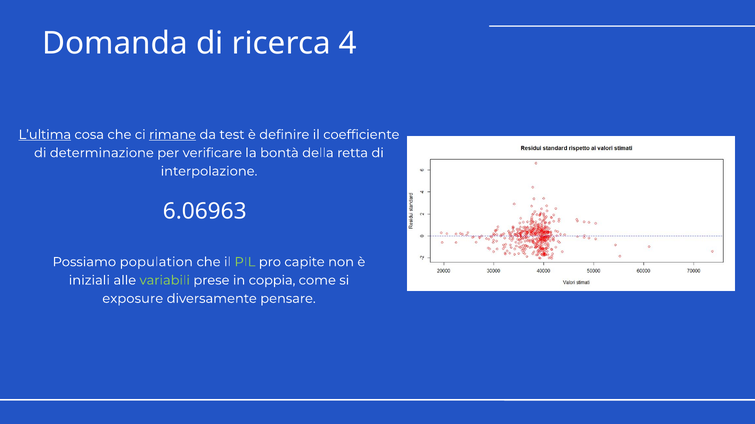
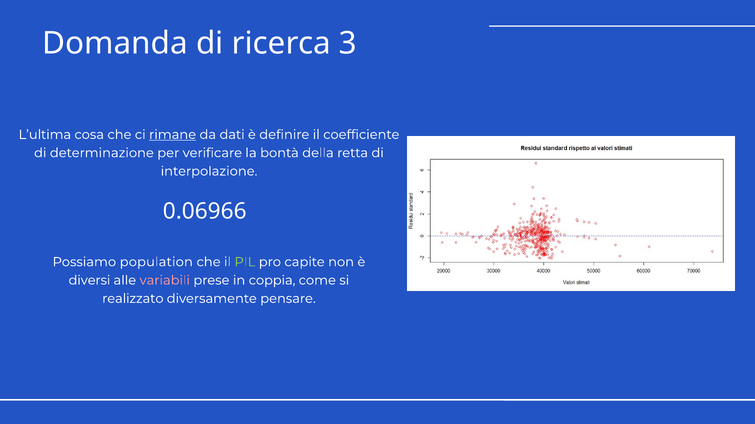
4: 4 -> 3 (348, 43)
L’ultima underline: present -> none (45, 135)
test: test -> dati (232, 135)
6.06963: 6.06963 -> 0.06966 (205, 212)
iniziali: iniziali -> diversi (89, 281)
variabili colour: light green -> pink (165, 281)
exposure: exposure -> realizzato (133, 299)
